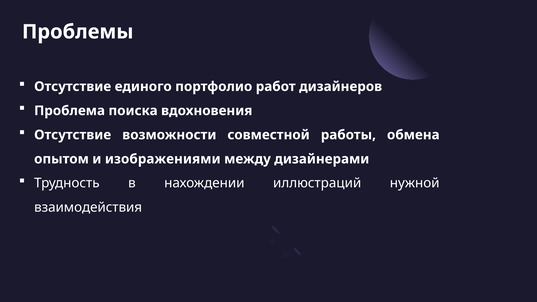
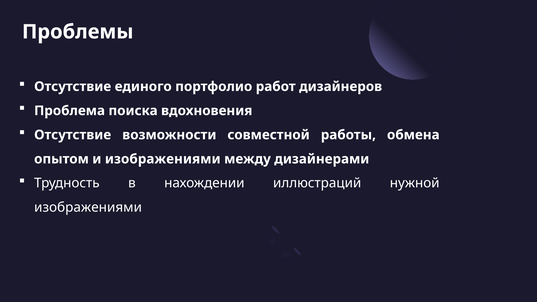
взаимодействия: взаимодействия -> изображениями (88, 207)
